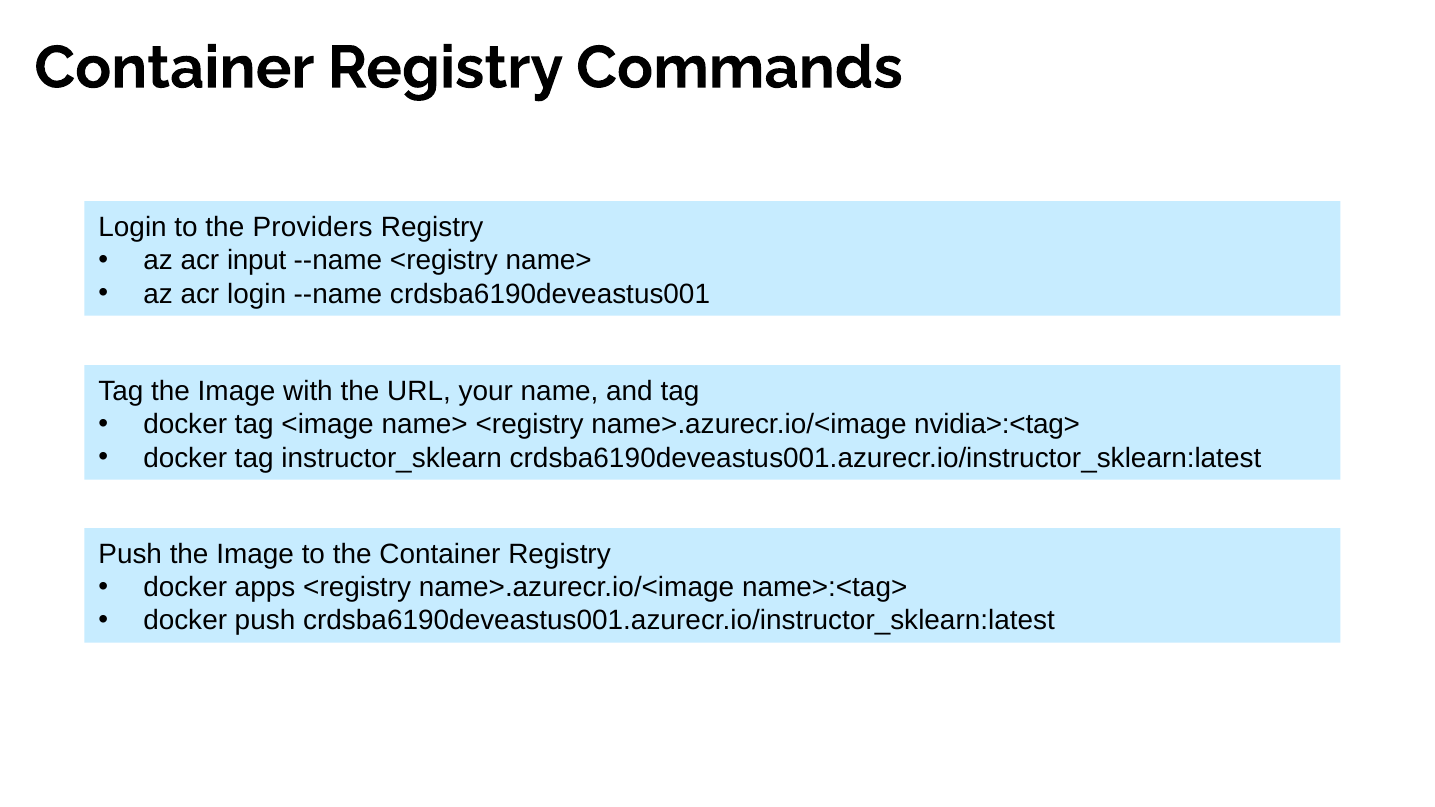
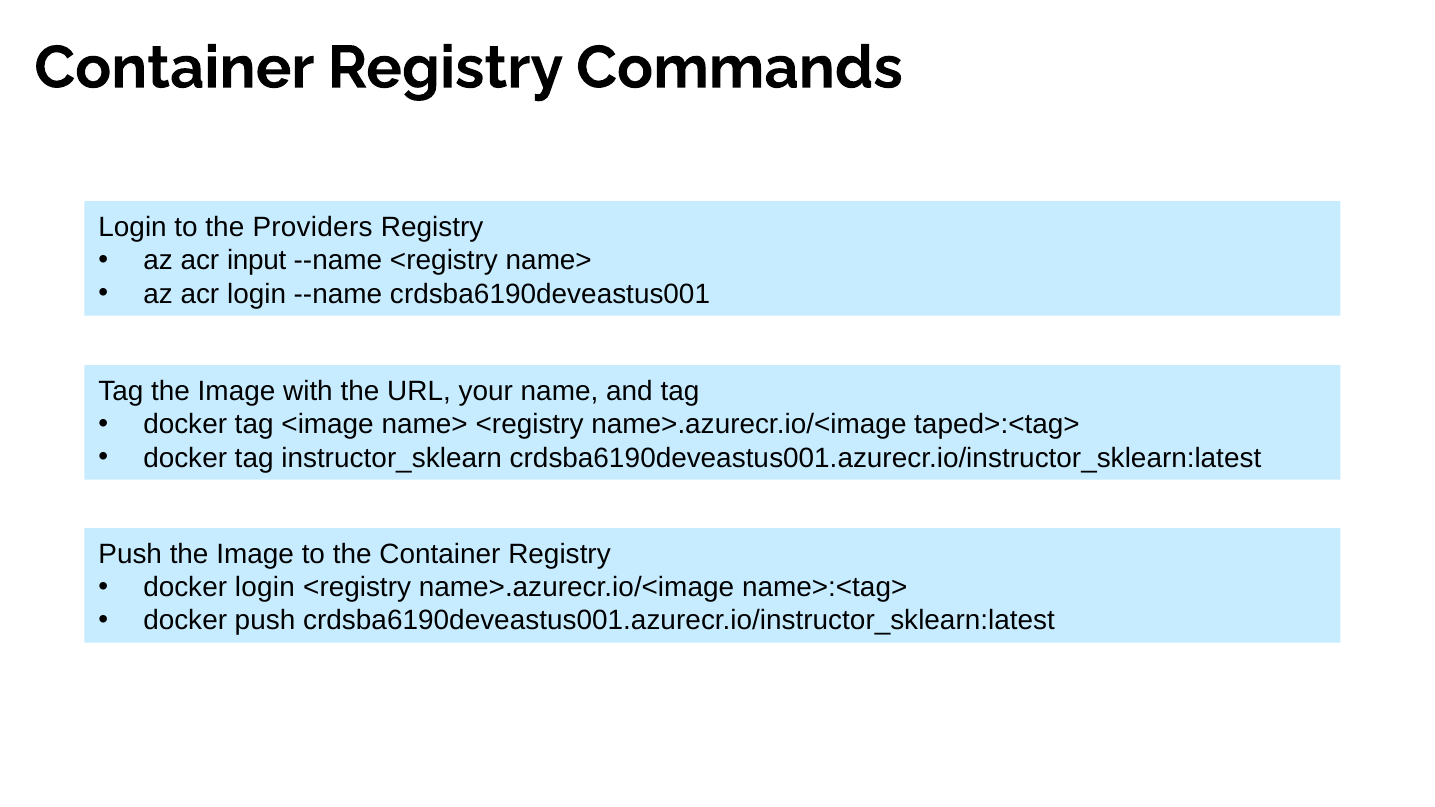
nvidia>:<tag>: nvidia>:<tag> -> taped>:<tag> (997, 424)
docker apps: apps -> login (265, 587)
